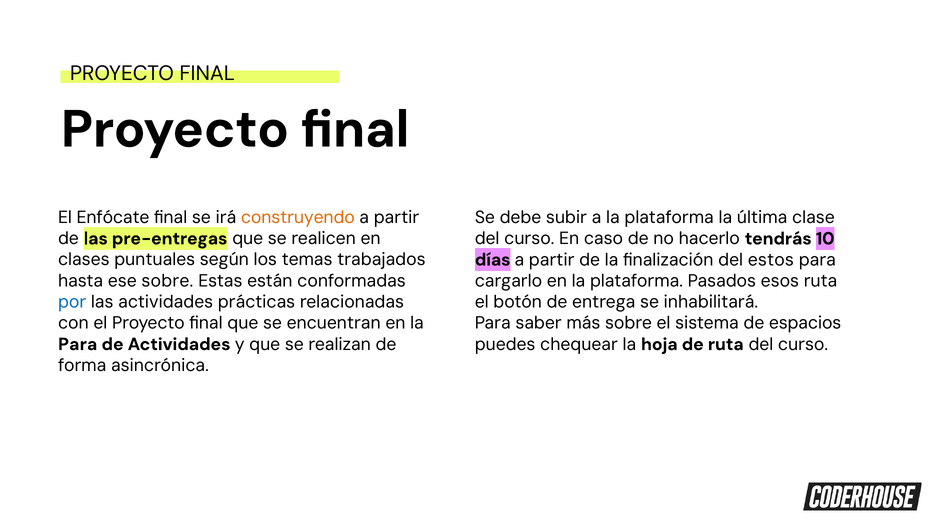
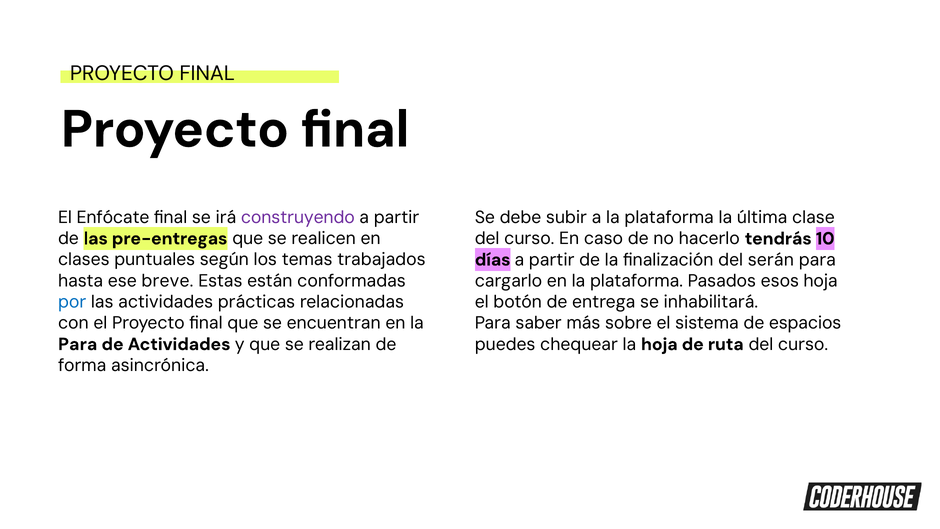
construyendo colour: orange -> purple (298, 217)
estos: estos -> serán (771, 260)
ese sobre: sobre -> breve (167, 281)
esos ruta: ruta -> hoja (821, 281)
